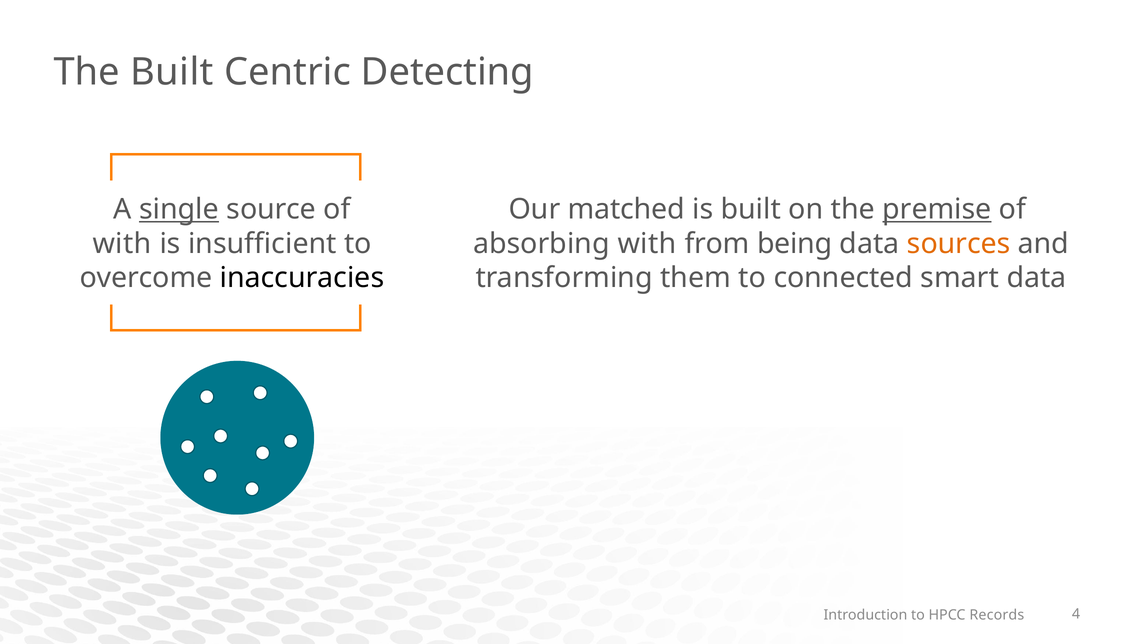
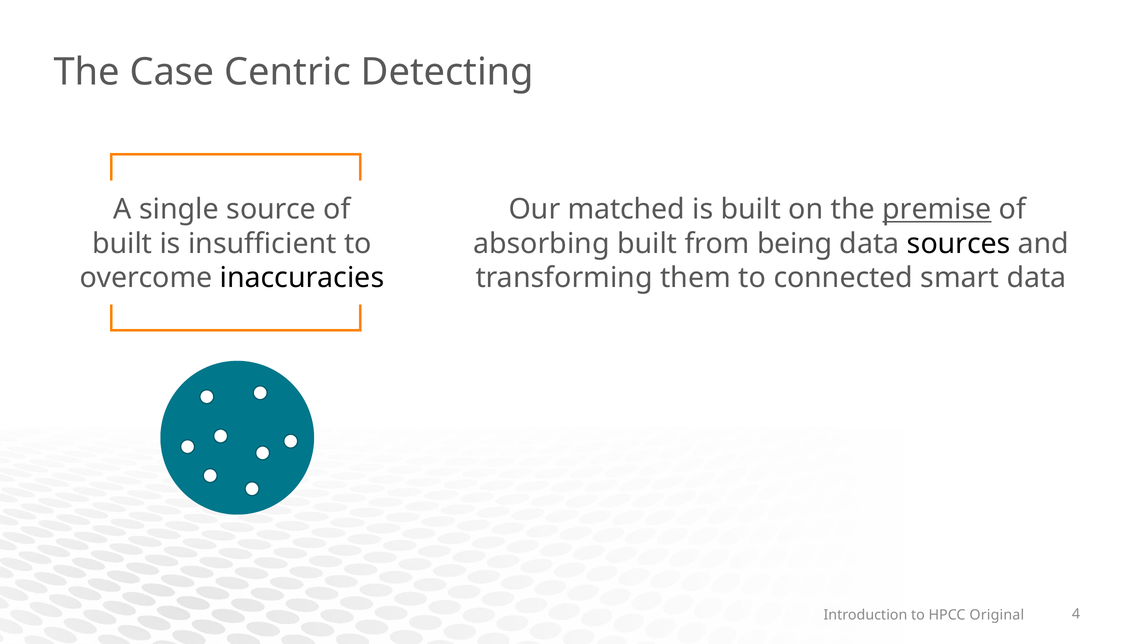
The Built: Built -> Case (172, 72)
single underline: present -> none (179, 209)
with: with -> built (122, 243)
absorbing with: with -> built (647, 243)
sources colour: orange -> black (959, 243)
Records: Records -> Original (997, 615)
